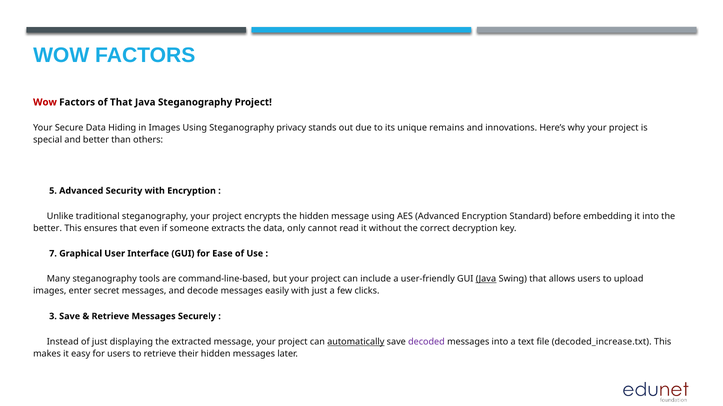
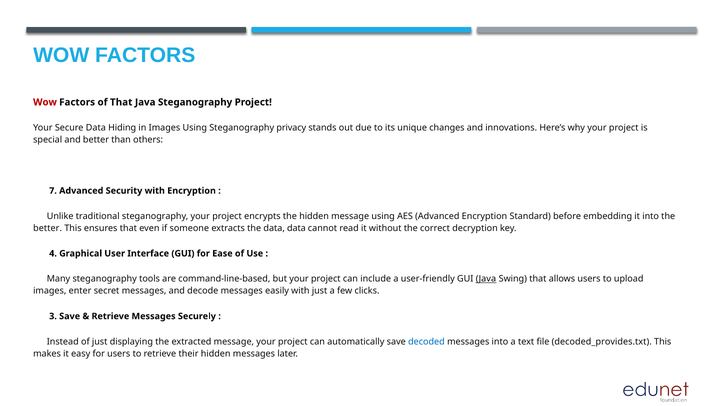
remains: remains -> changes (447, 128)
5: 5 -> 7 (53, 191)
data only: only -> data (296, 228)
7: 7 -> 4 (53, 254)
automatically underline: present -> none (356, 342)
decoded colour: purple -> blue (426, 342)
decoded_increase.txt: decoded_increase.txt -> decoded_provides.txt (602, 342)
